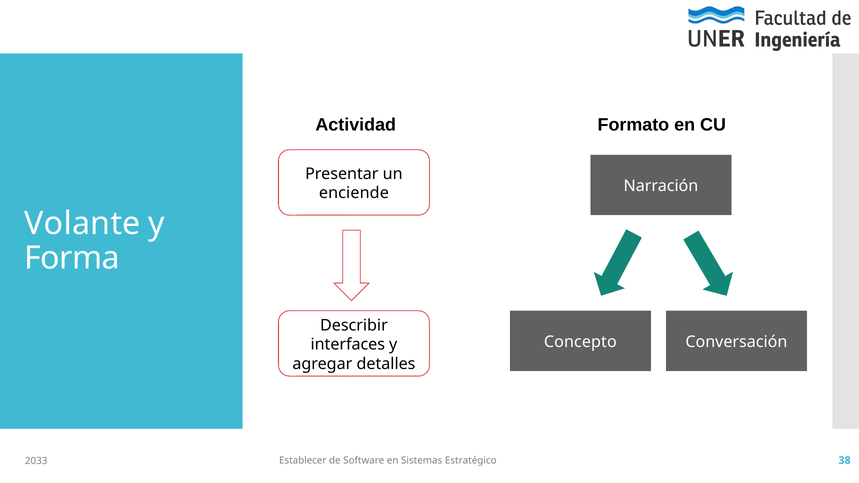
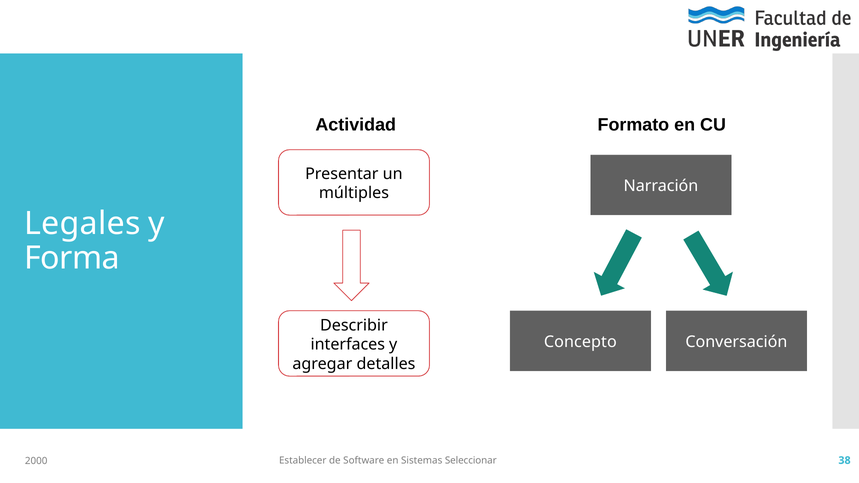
enciende: enciende -> múltiples (354, 193)
Volante: Volante -> Legales (82, 224)
Estratégico: Estratégico -> Seleccionar (471, 461)
2033: 2033 -> 2000 (36, 461)
